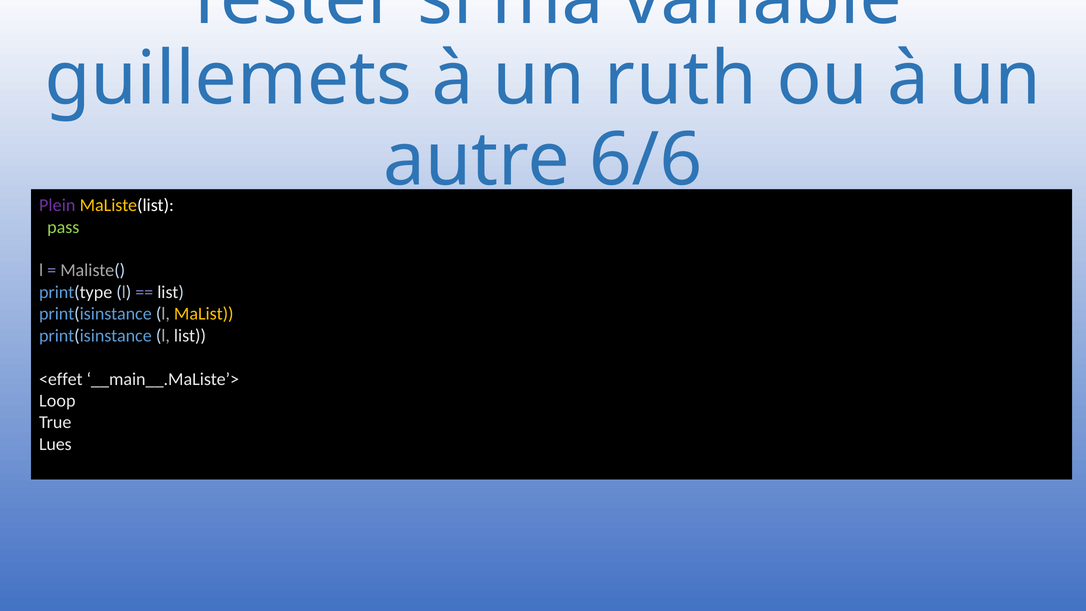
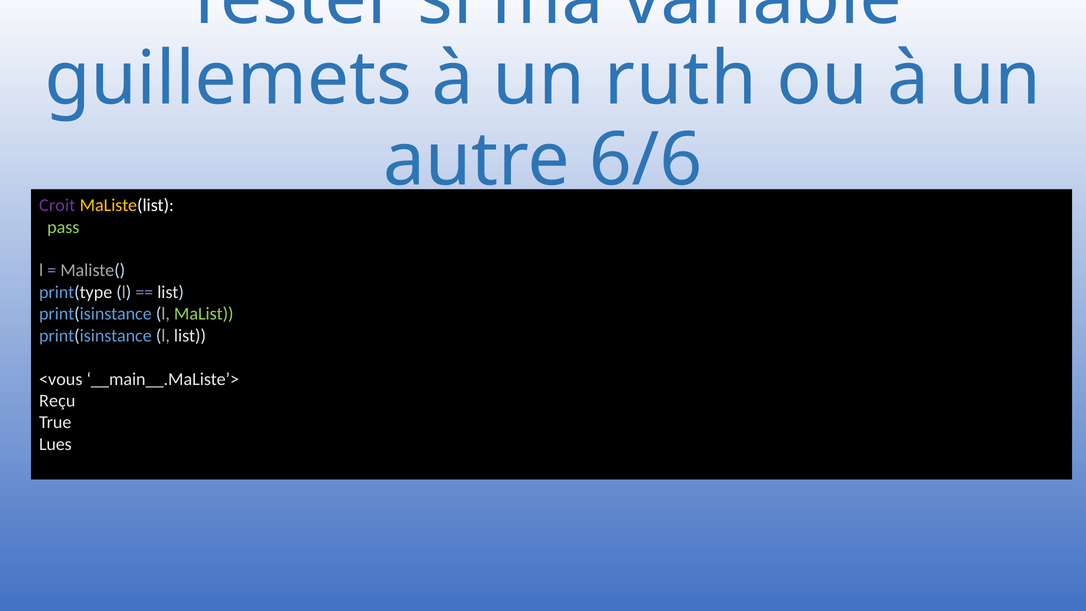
Plein: Plein -> Croit (57, 205)
MaList colour: yellow -> light green (204, 314)
<effet: <effet -> <vous (61, 379)
Loop: Loop -> Reçu (57, 401)
